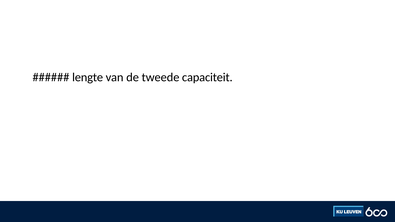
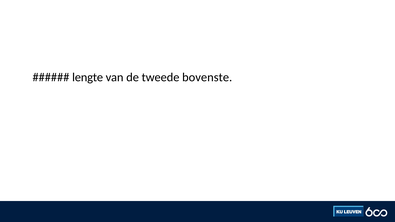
capaciteit: capaciteit -> bovenste (207, 77)
